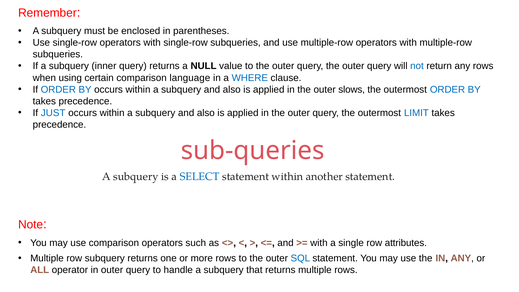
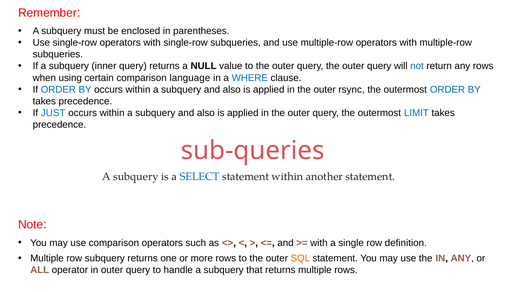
slows: slows -> rsync (352, 89)
attributes: attributes -> definition (406, 243)
SQL colour: blue -> orange (300, 258)
